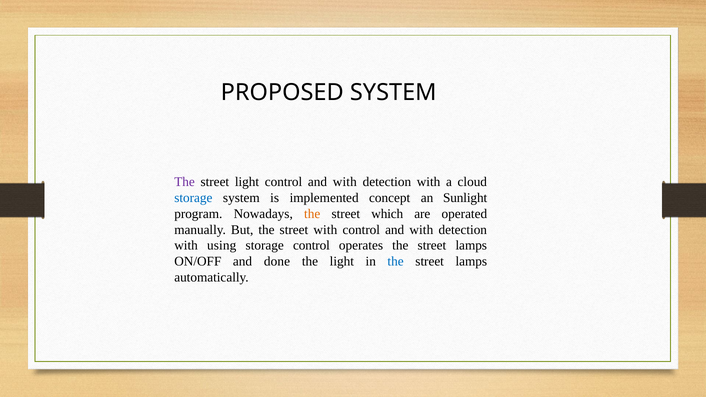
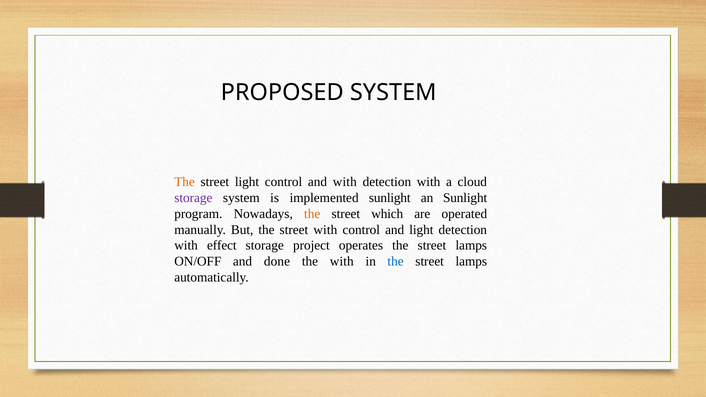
The colour: purple -> orange (185, 182)
storage colour: blue -> purple (193, 198)
implemented concept: concept -> sunlight (390, 198)
with: with -> light (421, 230)
using: using -> effect (222, 246)
storage control: control -> project (311, 246)
the light: light -> with (342, 262)
